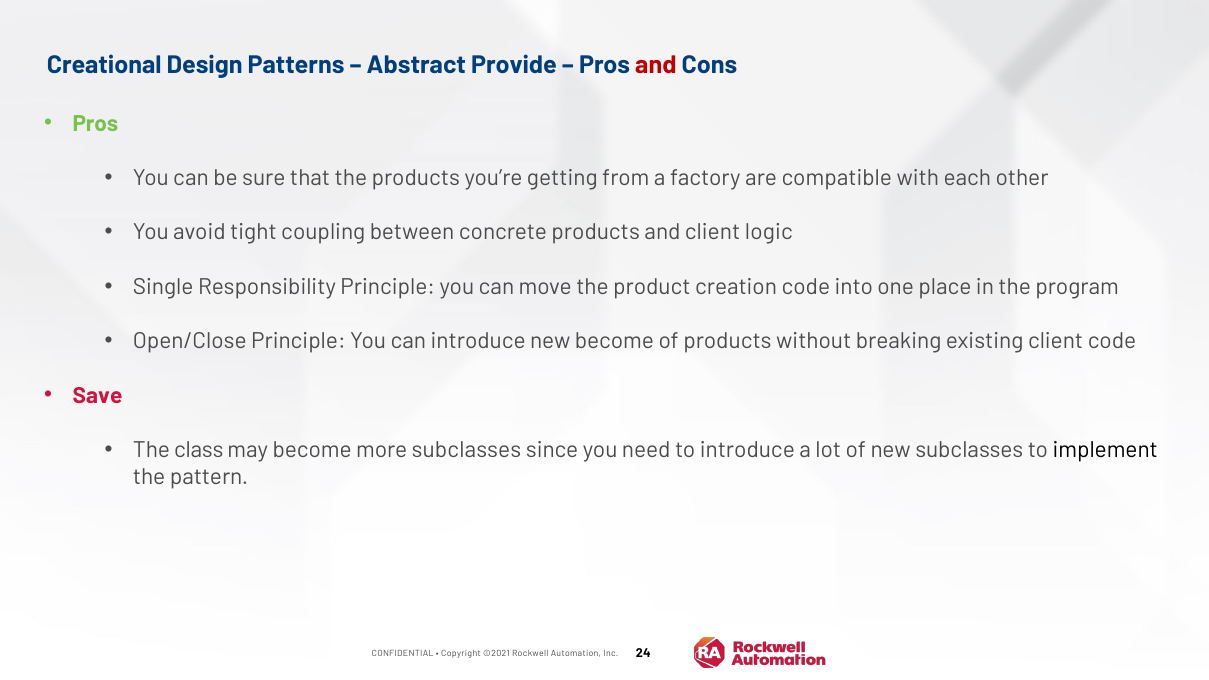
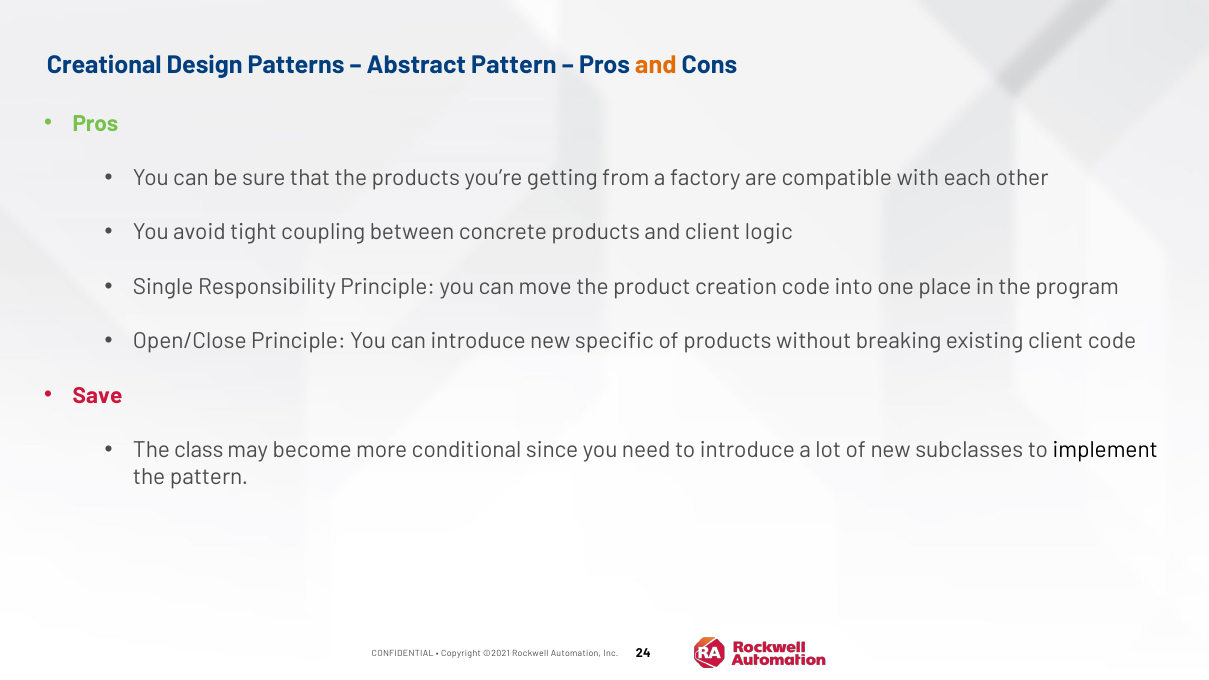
Abstract Provide: Provide -> Pattern (514, 65)
and colour: red -> orange (656, 65)
new become: become -> specific (614, 341)
more subclasses: subclasses -> conditional (467, 450)
